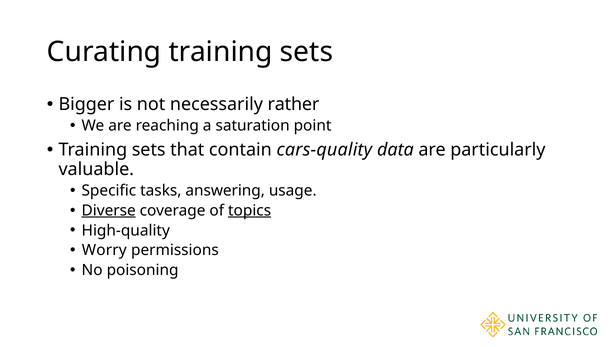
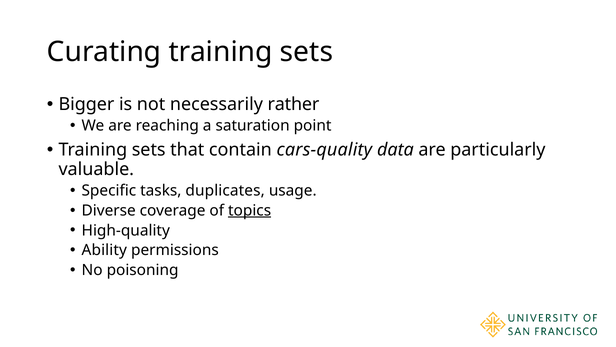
answering: answering -> duplicates (225, 190)
Diverse underline: present -> none (109, 210)
Worry: Worry -> Ability (104, 250)
